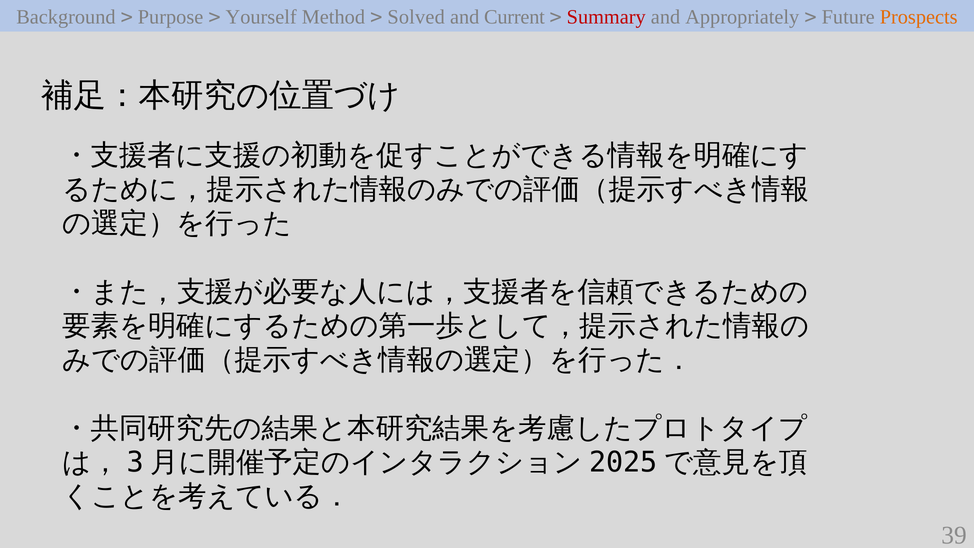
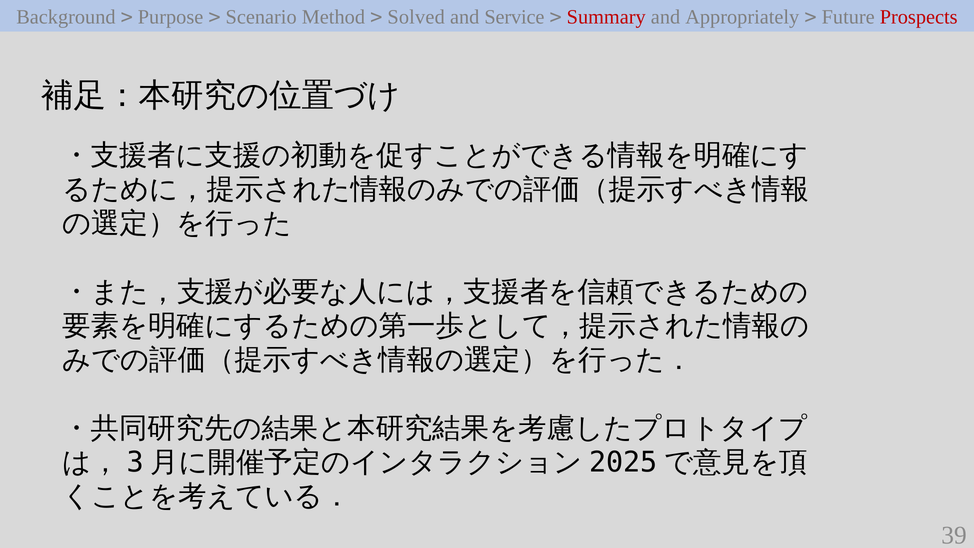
Yourself: Yourself -> Scenario (261, 17)
Current: Current -> Service (514, 17)
Prospects colour: orange -> red (919, 17)
